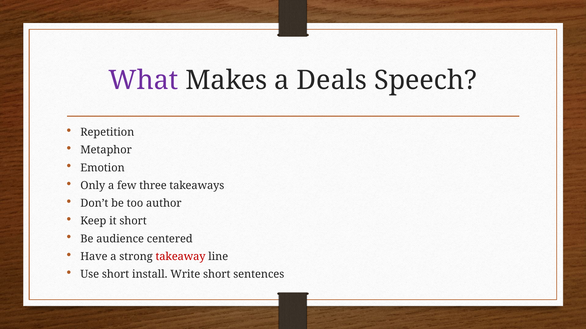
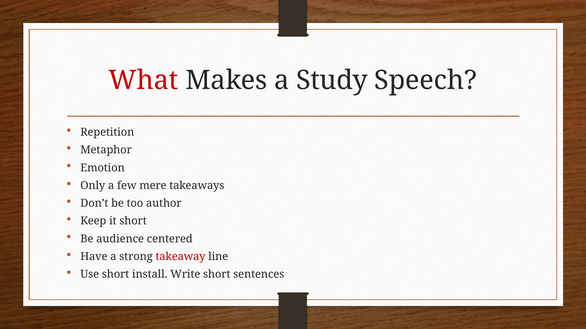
What colour: purple -> red (144, 80)
Deals: Deals -> Study (332, 80)
three: three -> mere (153, 186)
